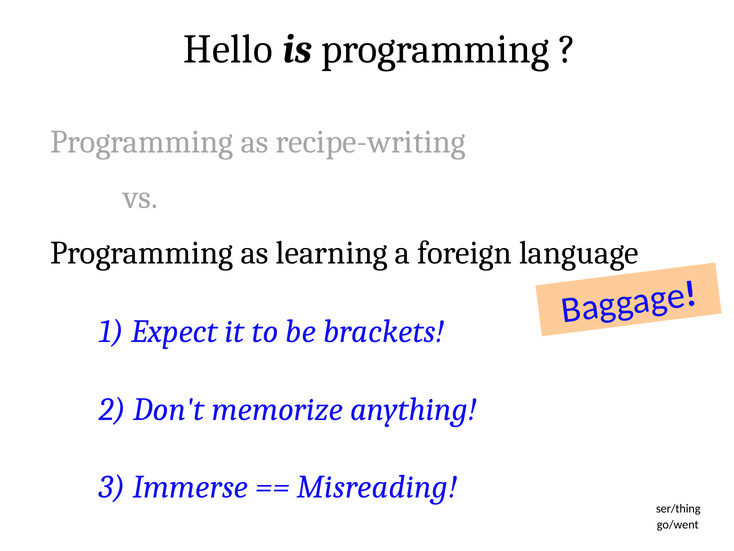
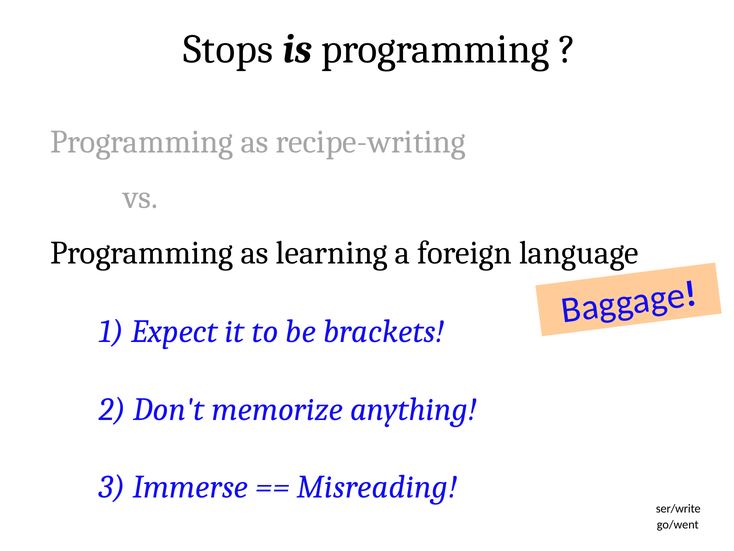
Hello: Hello -> Stops (228, 49)
ser/thing: ser/thing -> ser/write (678, 508)
